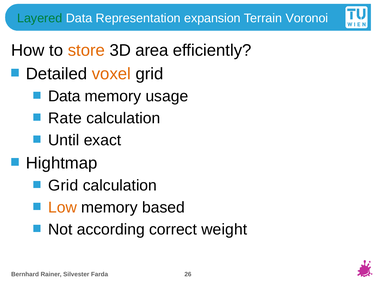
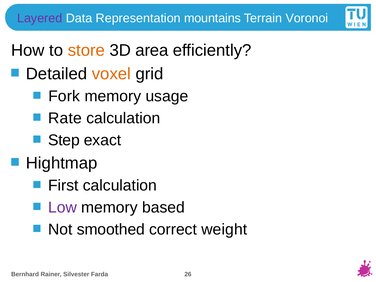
Layered colour: green -> purple (40, 18)
expansion: expansion -> mountains (212, 18)
Data: Data -> Fork (64, 96)
Until: Until -> Step (64, 140)
Grid: Grid -> First (63, 186)
Low colour: orange -> purple (63, 207)
according: according -> smoothed (111, 229)
